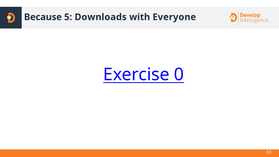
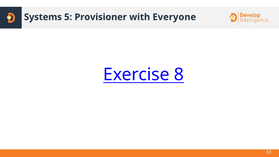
Because: Because -> Systems (43, 17)
Downloads: Downloads -> Provisioner (101, 17)
0: 0 -> 8 (179, 75)
